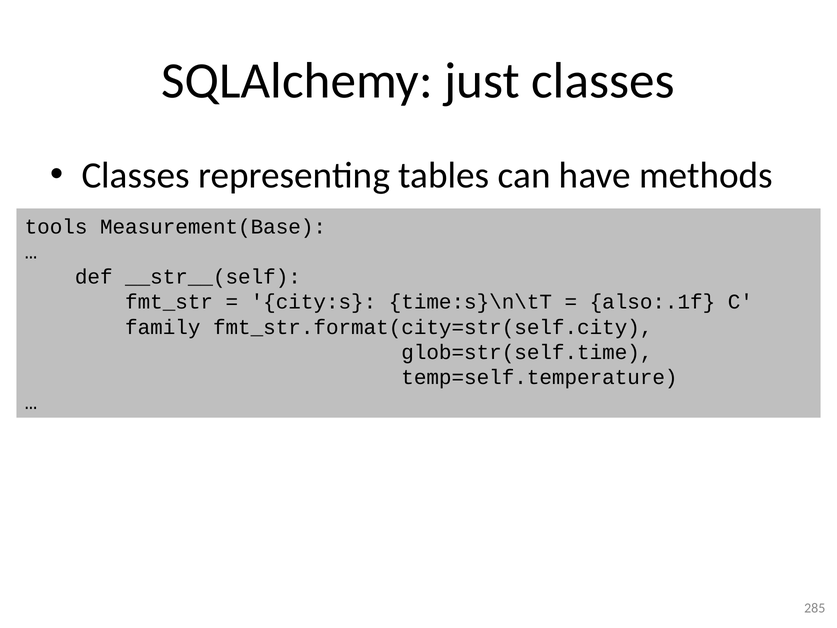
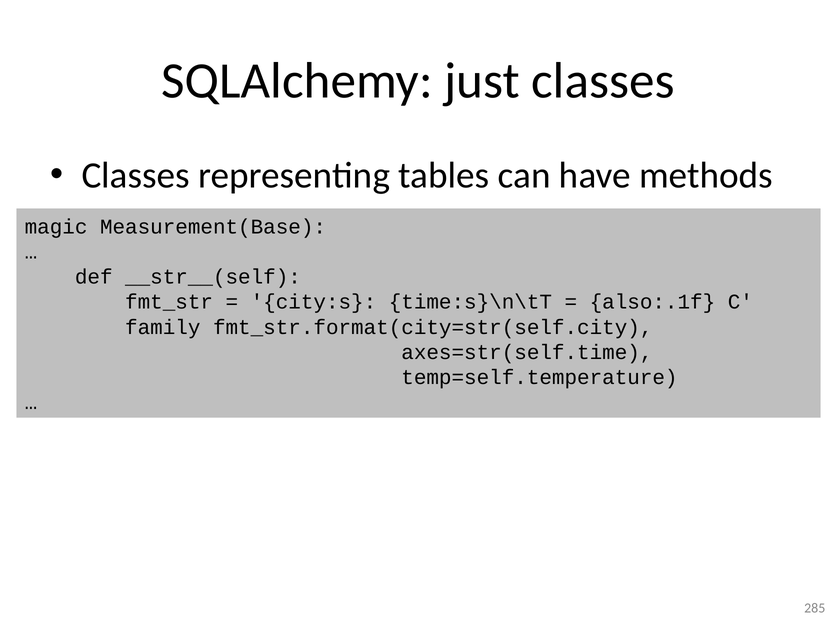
tools: tools -> magic (56, 227)
glob=str(self.time: glob=str(self.time -> axes=str(self.time (527, 352)
